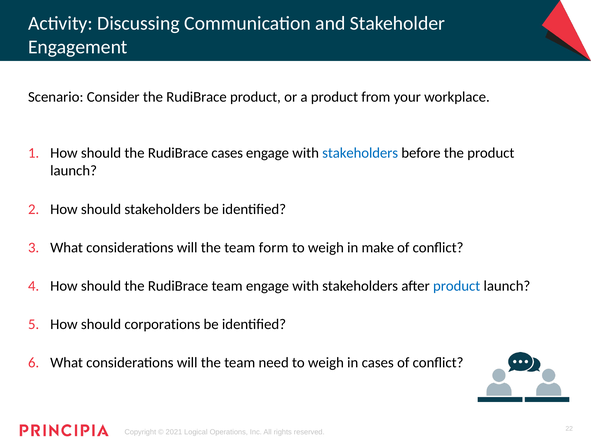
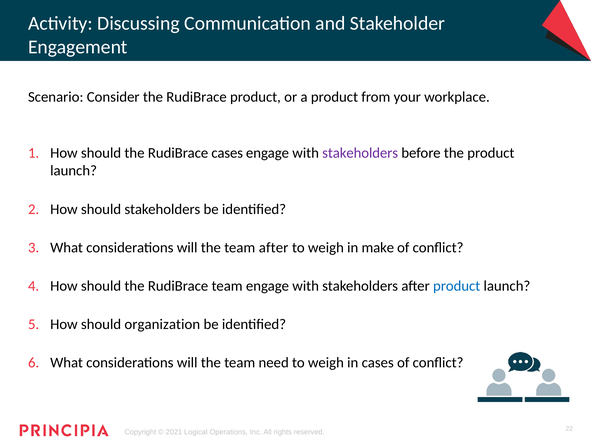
stakeholders colour: blue -> purple (360, 153)
team form: form -> after (274, 248)
corporations: corporations -> organization (162, 325)
